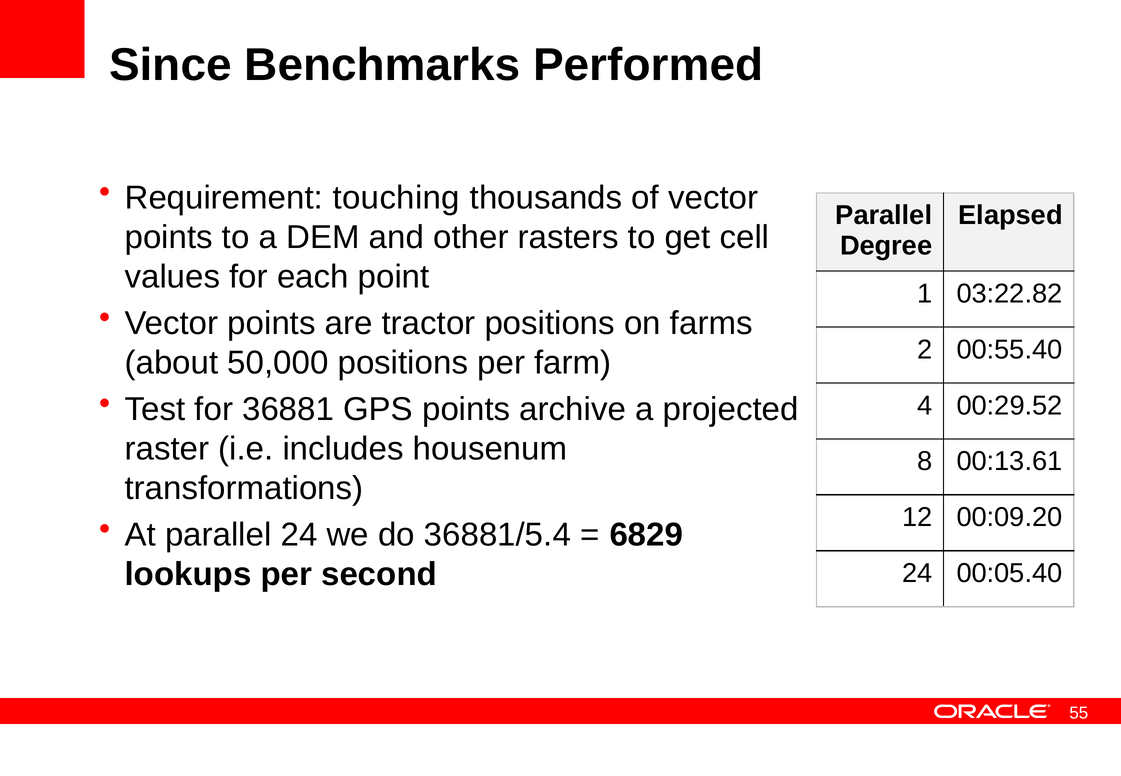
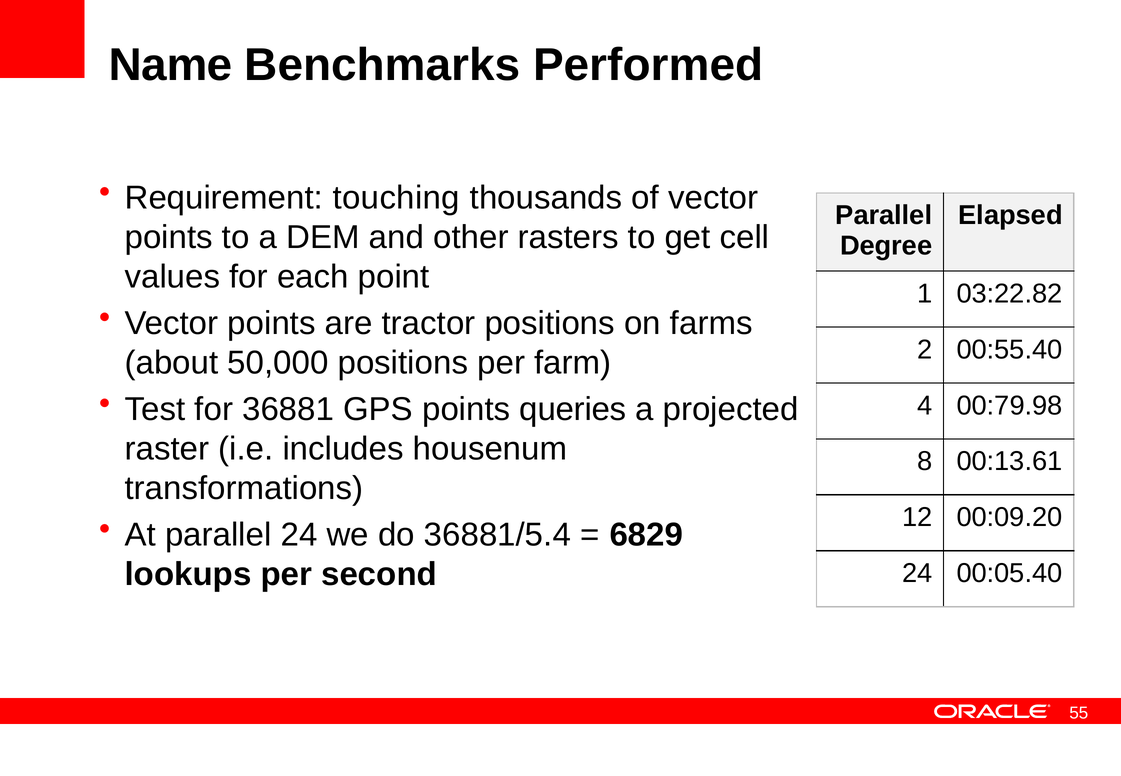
Since: Since -> Name (171, 65)
archive: archive -> queries (573, 409)
00:29.52: 00:29.52 -> 00:79.98 (1010, 406)
